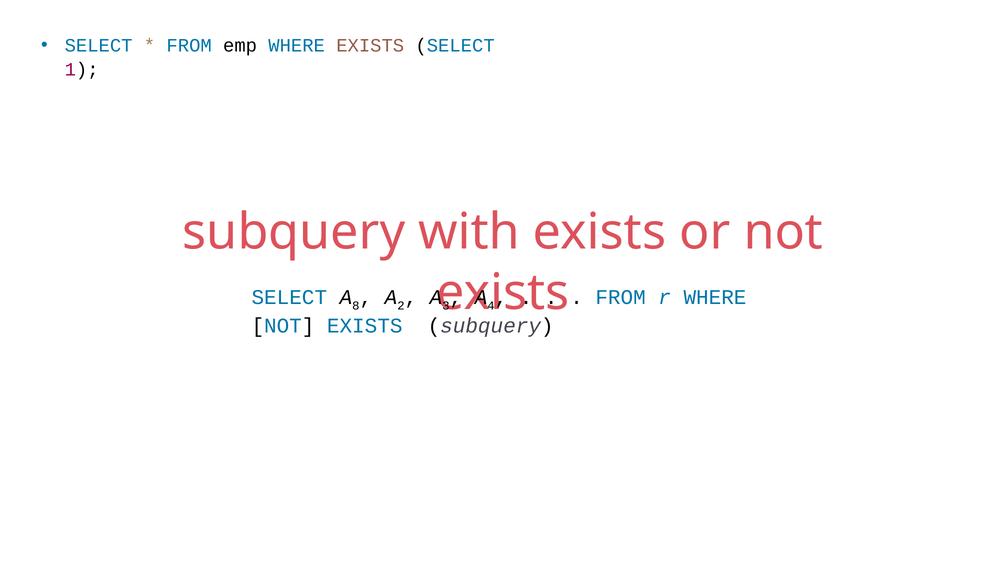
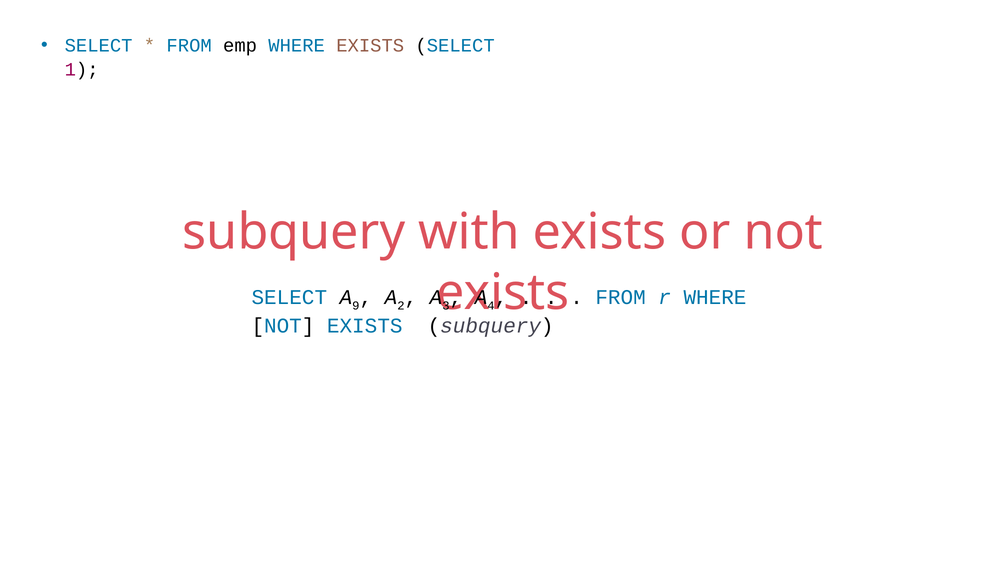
8: 8 -> 9 (356, 306)
